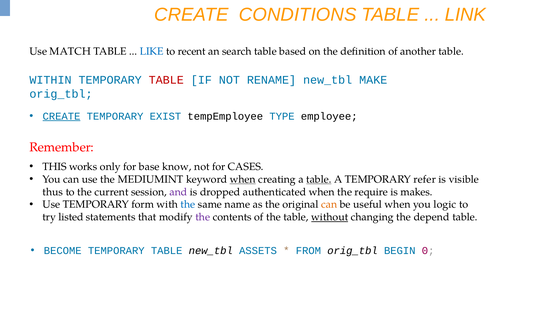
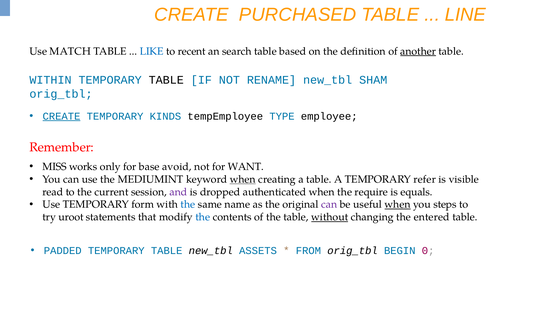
CONDITIONS: CONDITIONS -> PURCHASED (298, 15)
LINK: LINK -> LINE (465, 15)
another underline: none -> present (418, 51)
TABLE colour: red -> black (166, 80)
MAKE: MAKE -> SHAM (373, 80)
EXIST: EXIST -> KINDS (165, 116)
THIS: THIS -> MISS (55, 167)
know: know -> avoid (177, 167)
CASES: CASES -> WANT (246, 167)
table underline: present -> none (319, 179)
thus: thus -> read (53, 192)
makes: makes -> equals (417, 192)
can colour: orange -> purple (329, 205)
when underline: none -> present (398, 205)
logic: logic -> steps (445, 205)
listed: listed -> uroot (71, 217)
the colour: purple -> blue (203, 217)
depend: depend -> entered (432, 217)
BECOME: BECOME -> PADDED (63, 251)
